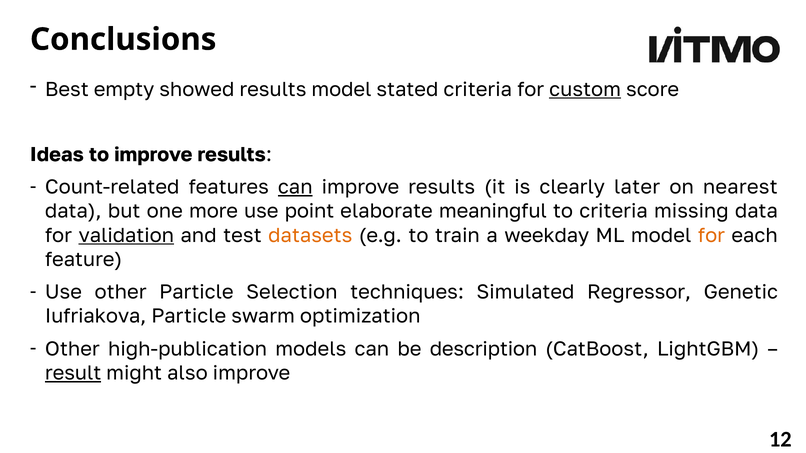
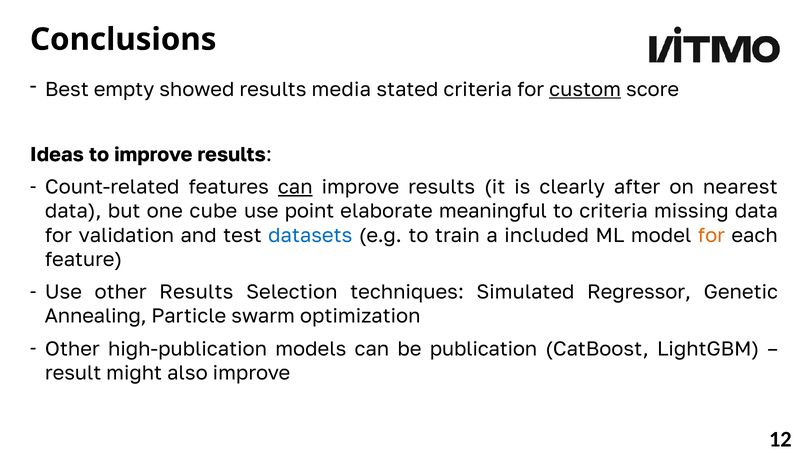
results model: model -> media (341, 89)
later: later -> after (637, 187)
more: more -> cube (213, 211)
validation underline: present -> none (126, 236)
datasets colour: orange -> blue (310, 236)
weekday: weekday -> included (547, 236)
other Particle: Particle -> Results (196, 292)
Iufriakova: Iufriakova -> Annealing (96, 317)
description: description -> publication (484, 349)
result underline: present -> none (73, 373)
